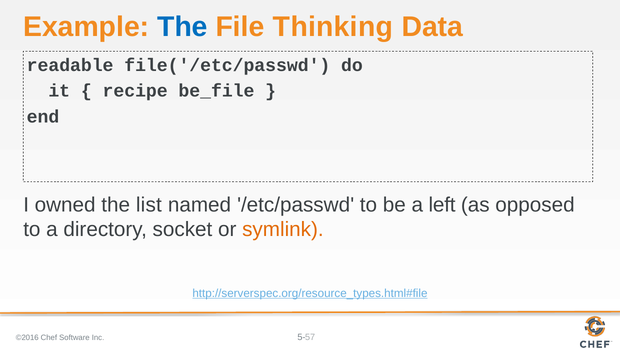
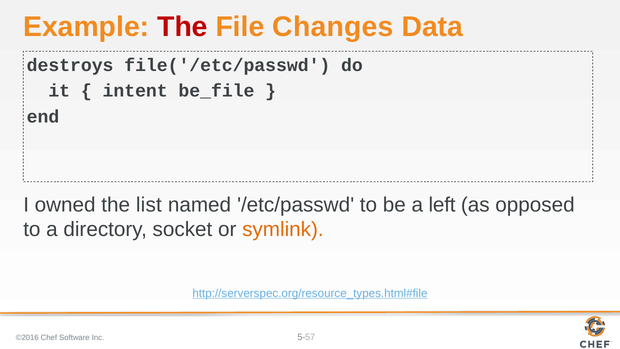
The colour: blue -> red (183, 27)
Thinking: Thinking -> Changes (333, 27)
readable: readable -> destroys (70, 65)
recipe: recipe -> intent (135, 91)
